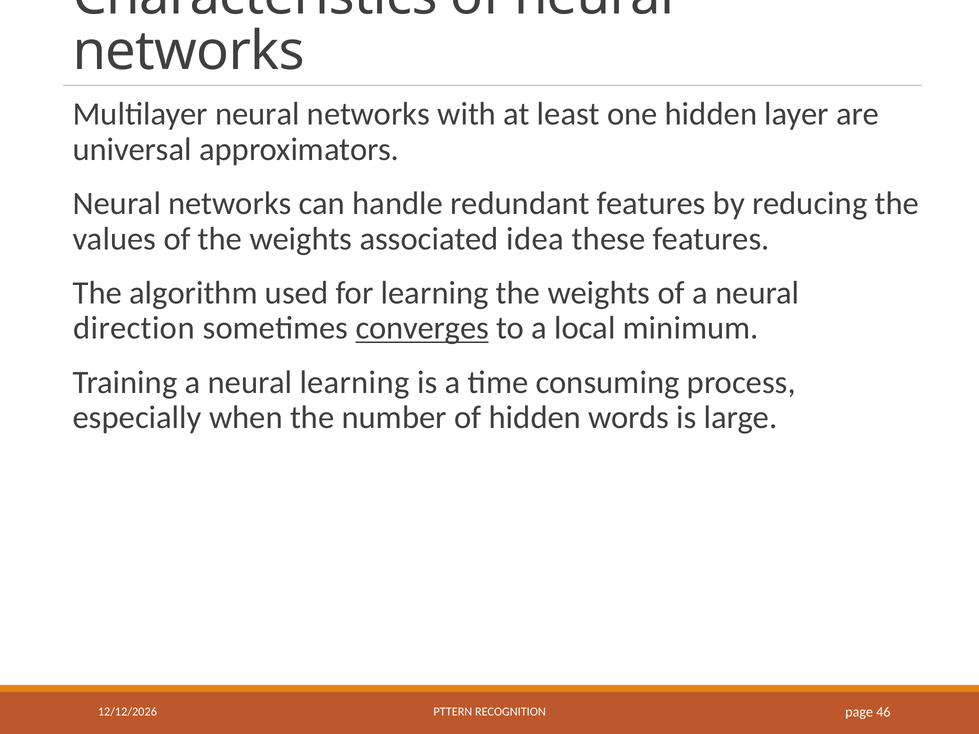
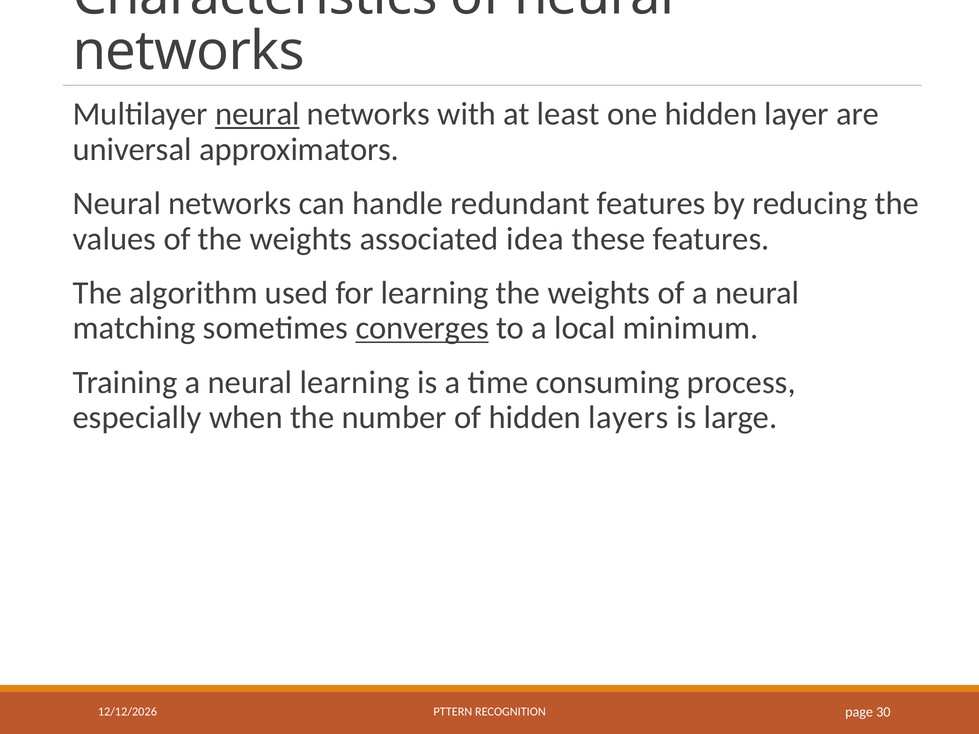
neural underline: none -> present (257, 114)
direction: direction -> matching (134, 328)
words: words -> layers (628, 418)
46: 46 -> 30 (883, 712)
